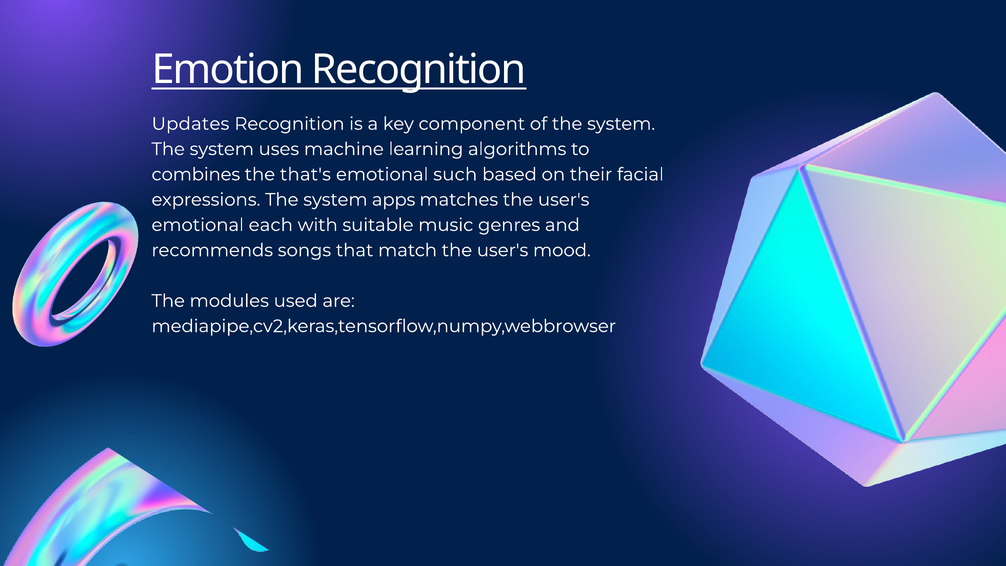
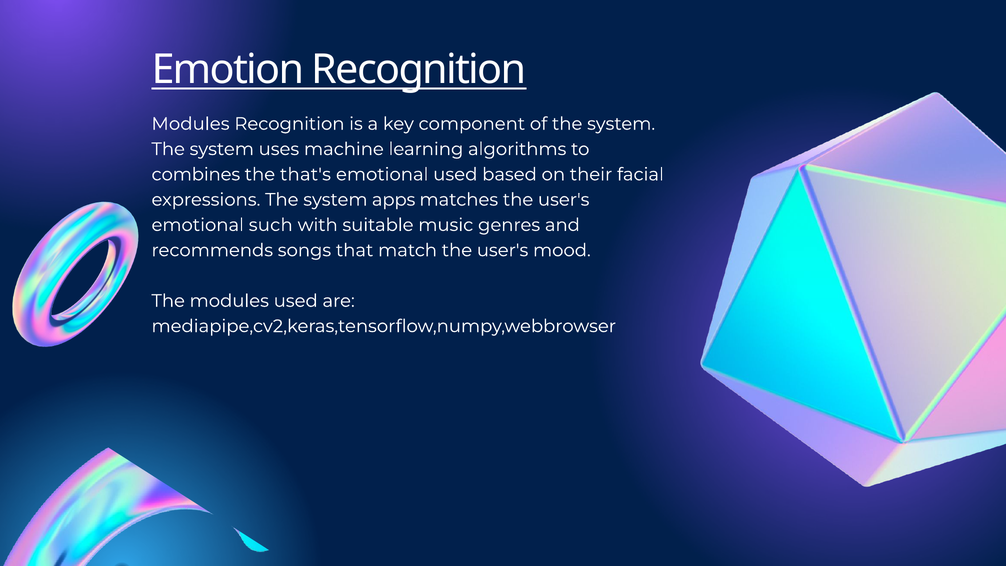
Updates: Updates -> Modules (191, 124)
emotional such: such -> used (455, 174)
each: each -> such (271, 225)
